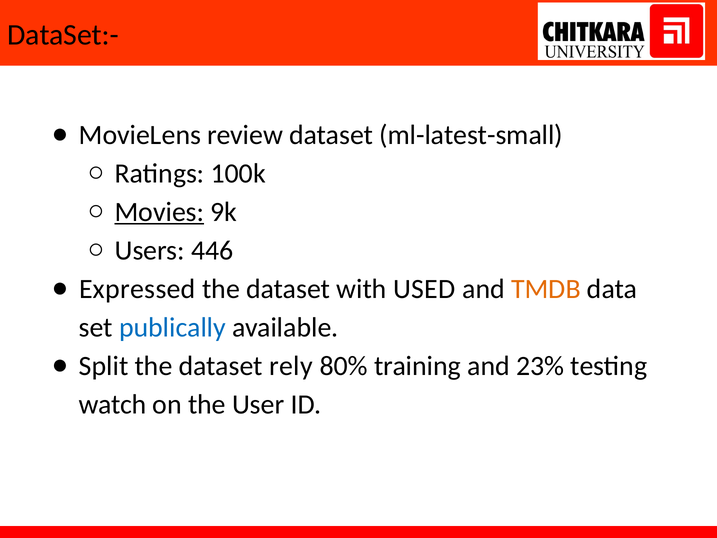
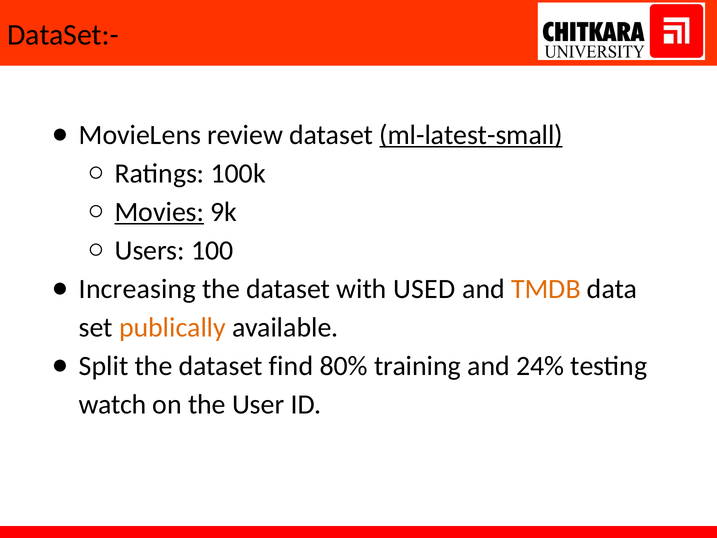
ml-latest-small underline: none -> present (471, 135)
446: 446 -> 100 (212, 250)
Expressed: Expressed -> Increasing (137, 289)
publically colour: blue -> orange (172, 327)
rely: rely -> find (291, 366)
23%: 23% -> 24% (540, 366)
